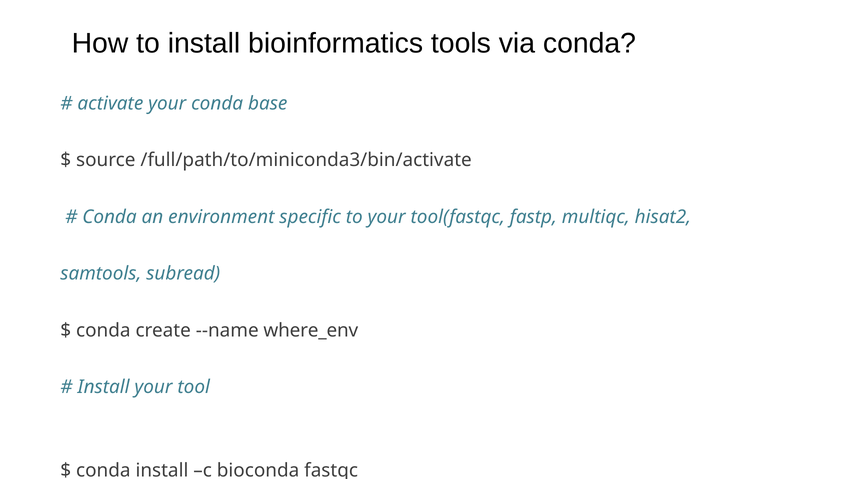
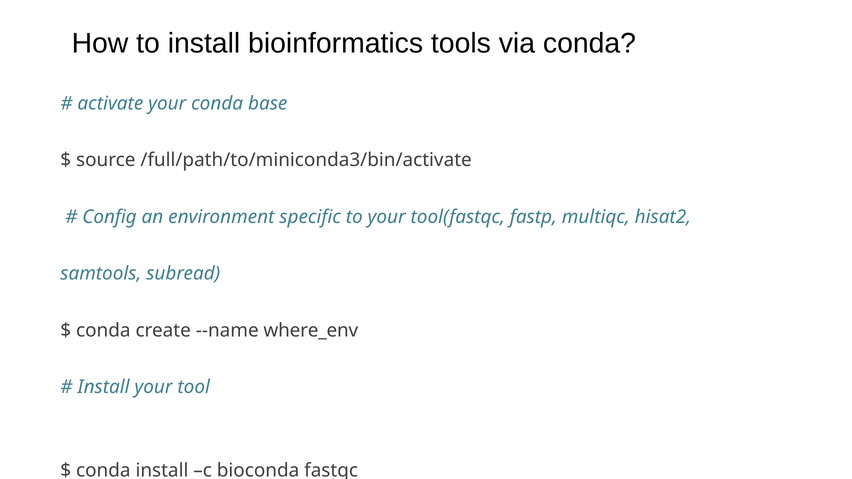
Conda: Conda -> Config (110, 217)
